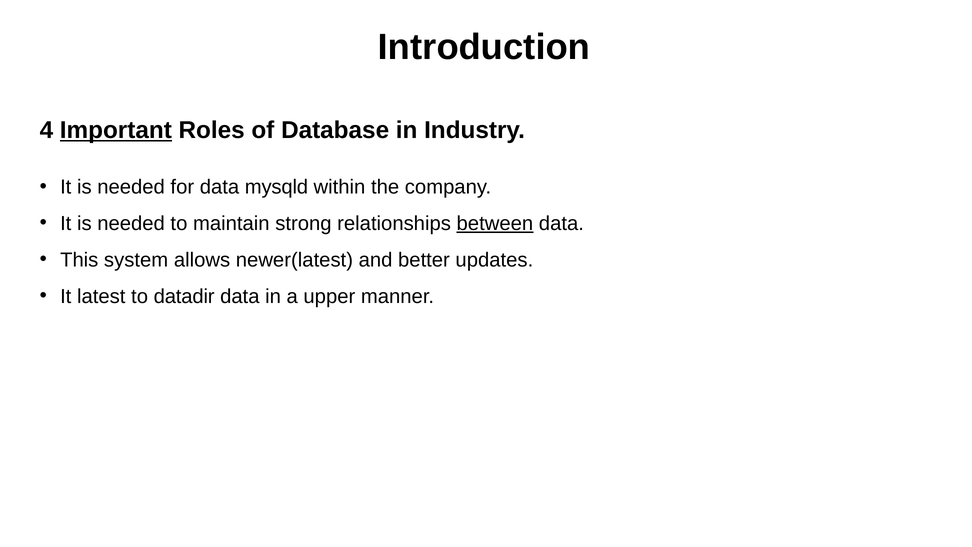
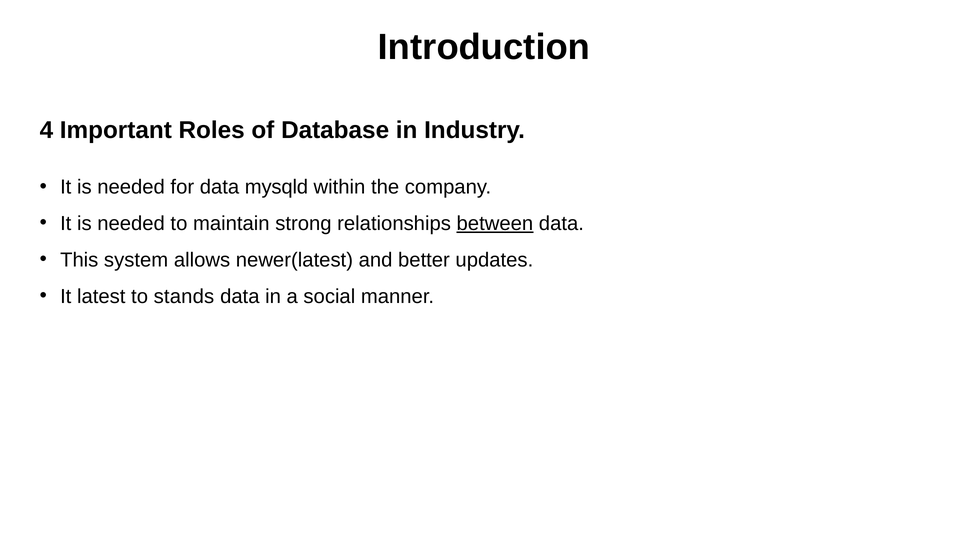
Important underline: present -> none (116, 130)
datadir: datadir -> stands (184, 296)
upper: upper -> social (329, 296)
